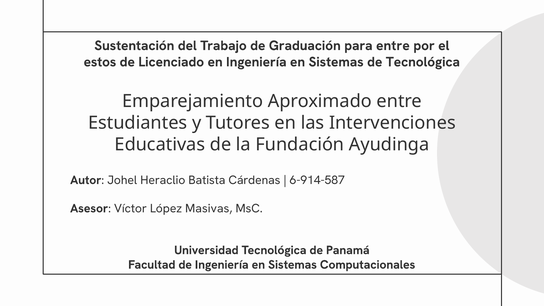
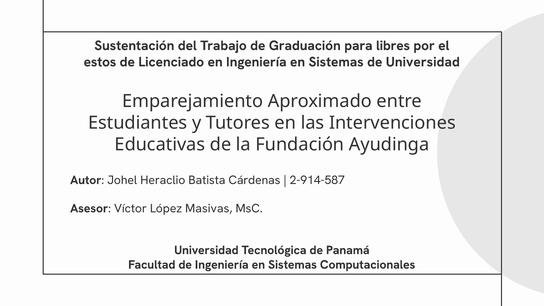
para entre: entre -> libres (393, 46)
de Tecnológica: Tecnológica -> Universidad (423, 62)
6-914-587: 6-914-587 -> 2-914-587 (317, 180)
